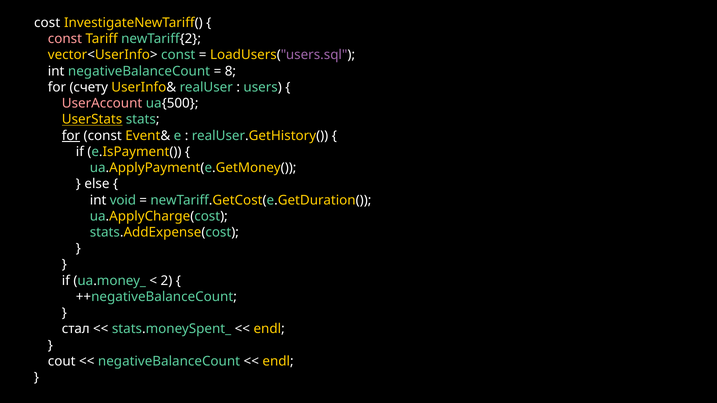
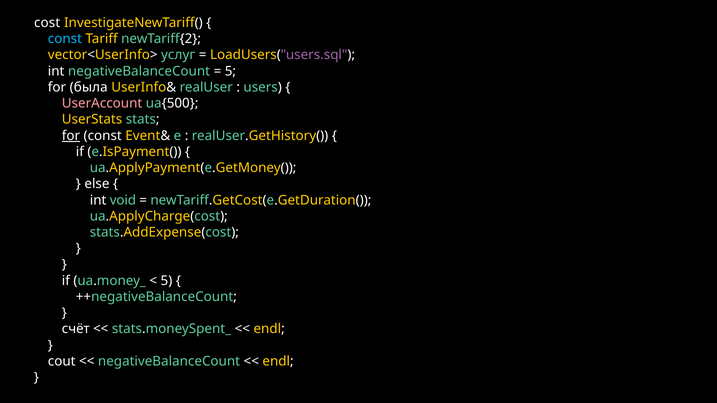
const colour: pink -> light blue (65, 39)
vector<UserInfo> const: const -> услуг (178, 55)
8: 8 -> 5 (230, 71)
счету: счету -> была (89, 87)
UserStats underline: present -> none (92, 120)
2: 2 -> 5 (166, 281)
стал: стал -> счёт (76, 329)
